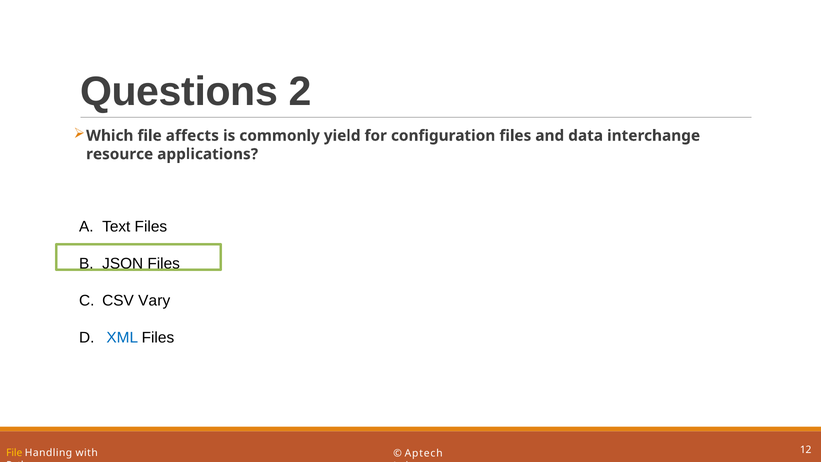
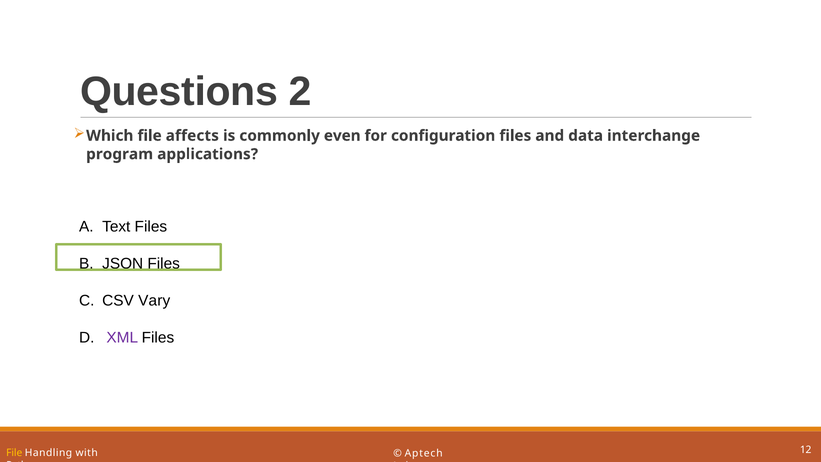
yield: yield -> even (342, 136)
resource: resource -> program (120, 154)
XML colour: blue -> purple (122, 338)
